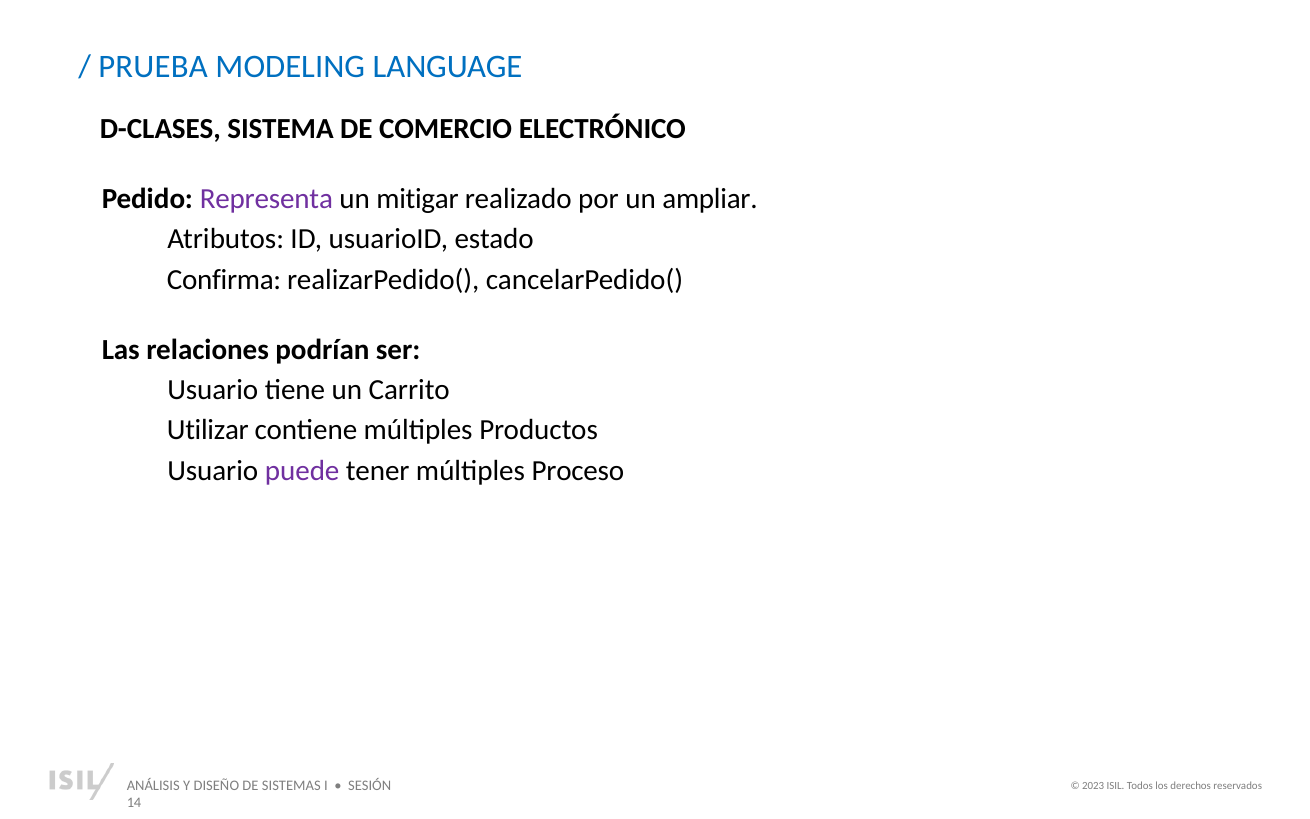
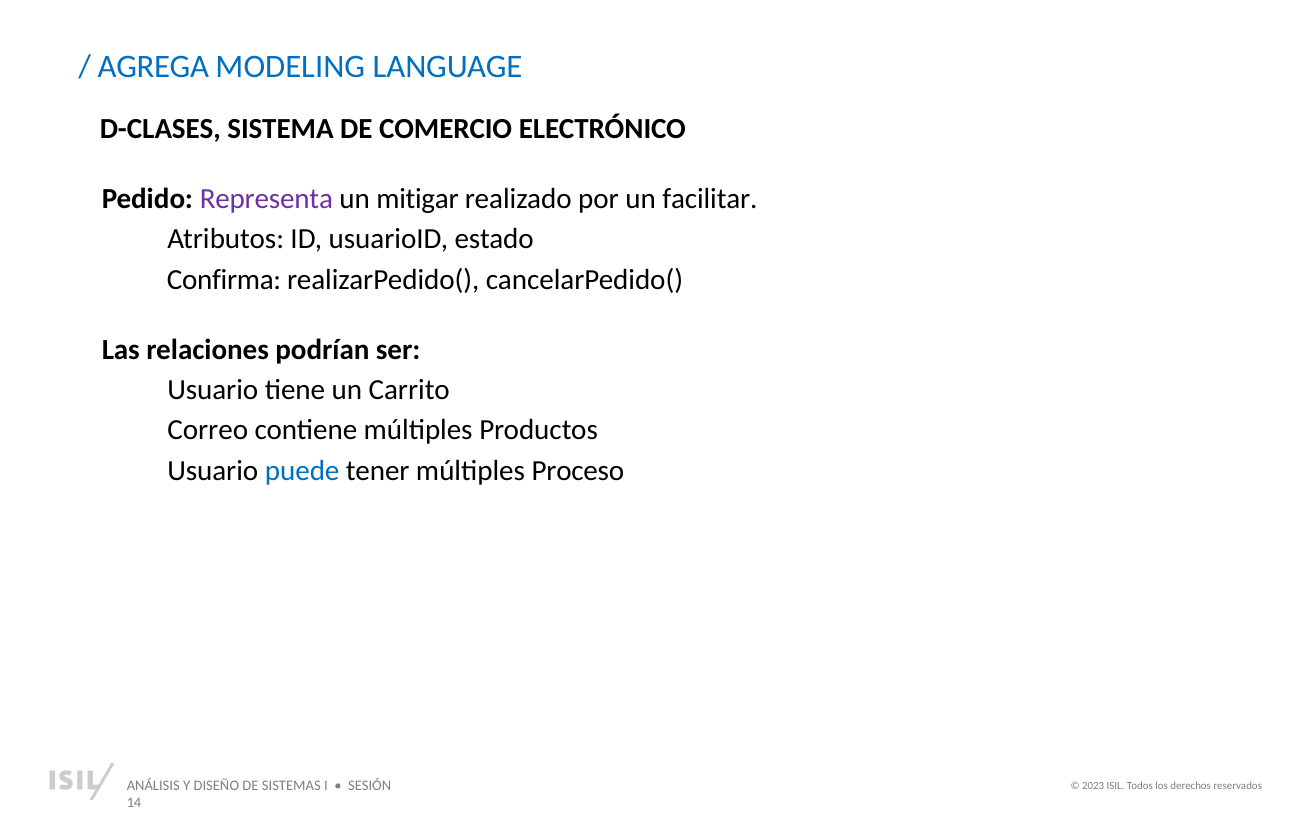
PRUEBA: PRUEBA -> AGREGA (153, 67)
ampliar: ampliar -> facilitar (710, 199)
Utilizar: Utilizar -> Correo (208, 430)
puede colour: purple -> blue (302, 471)
